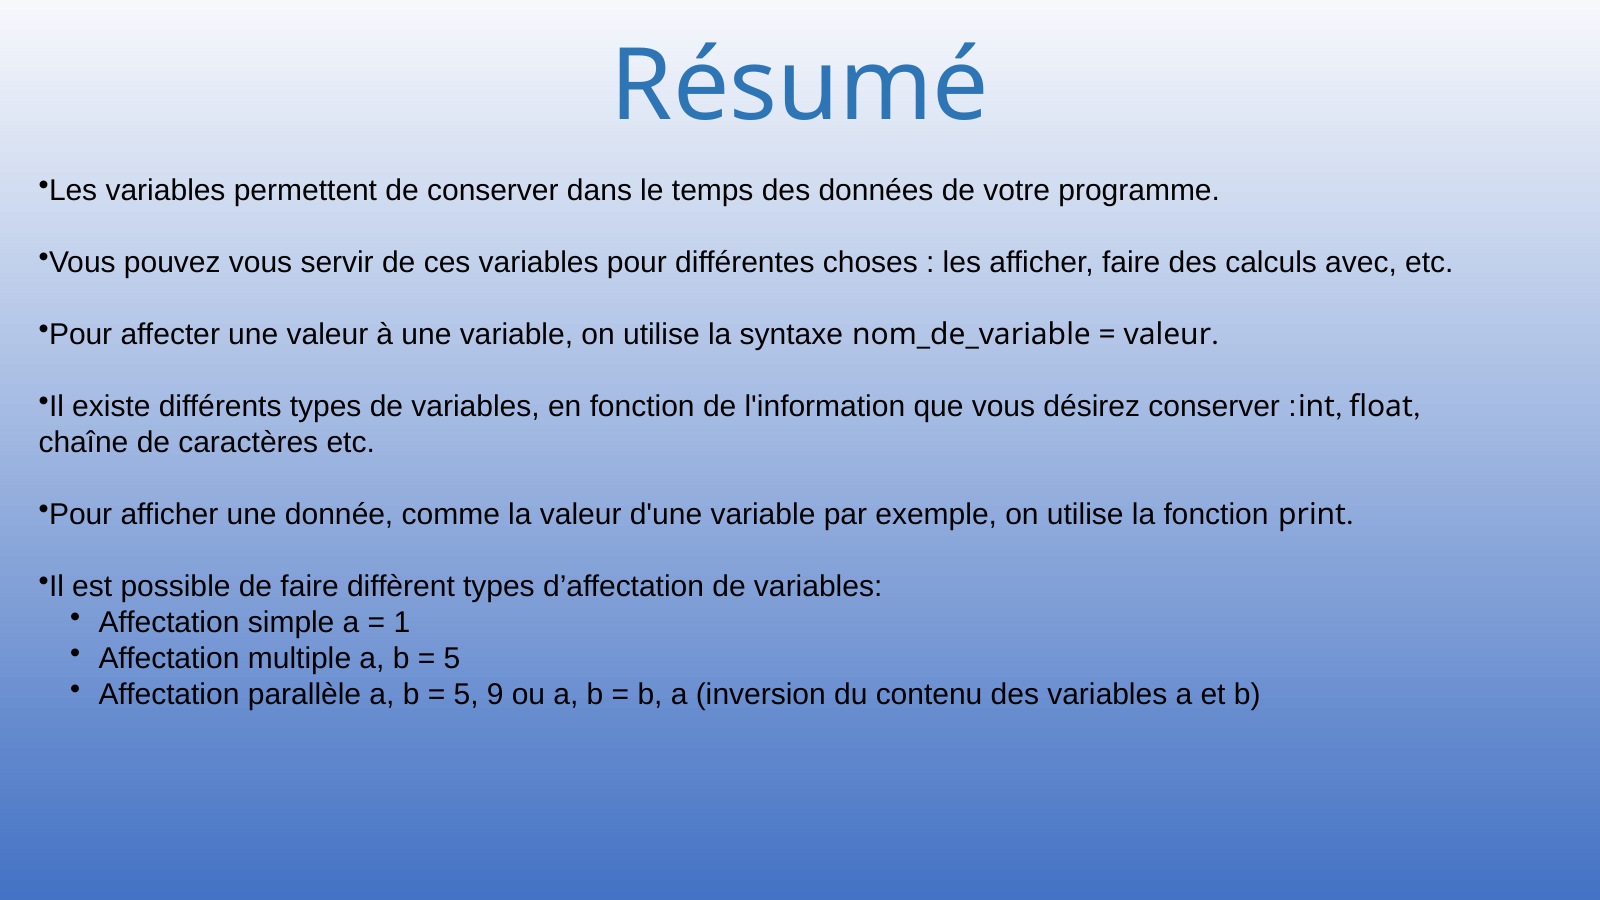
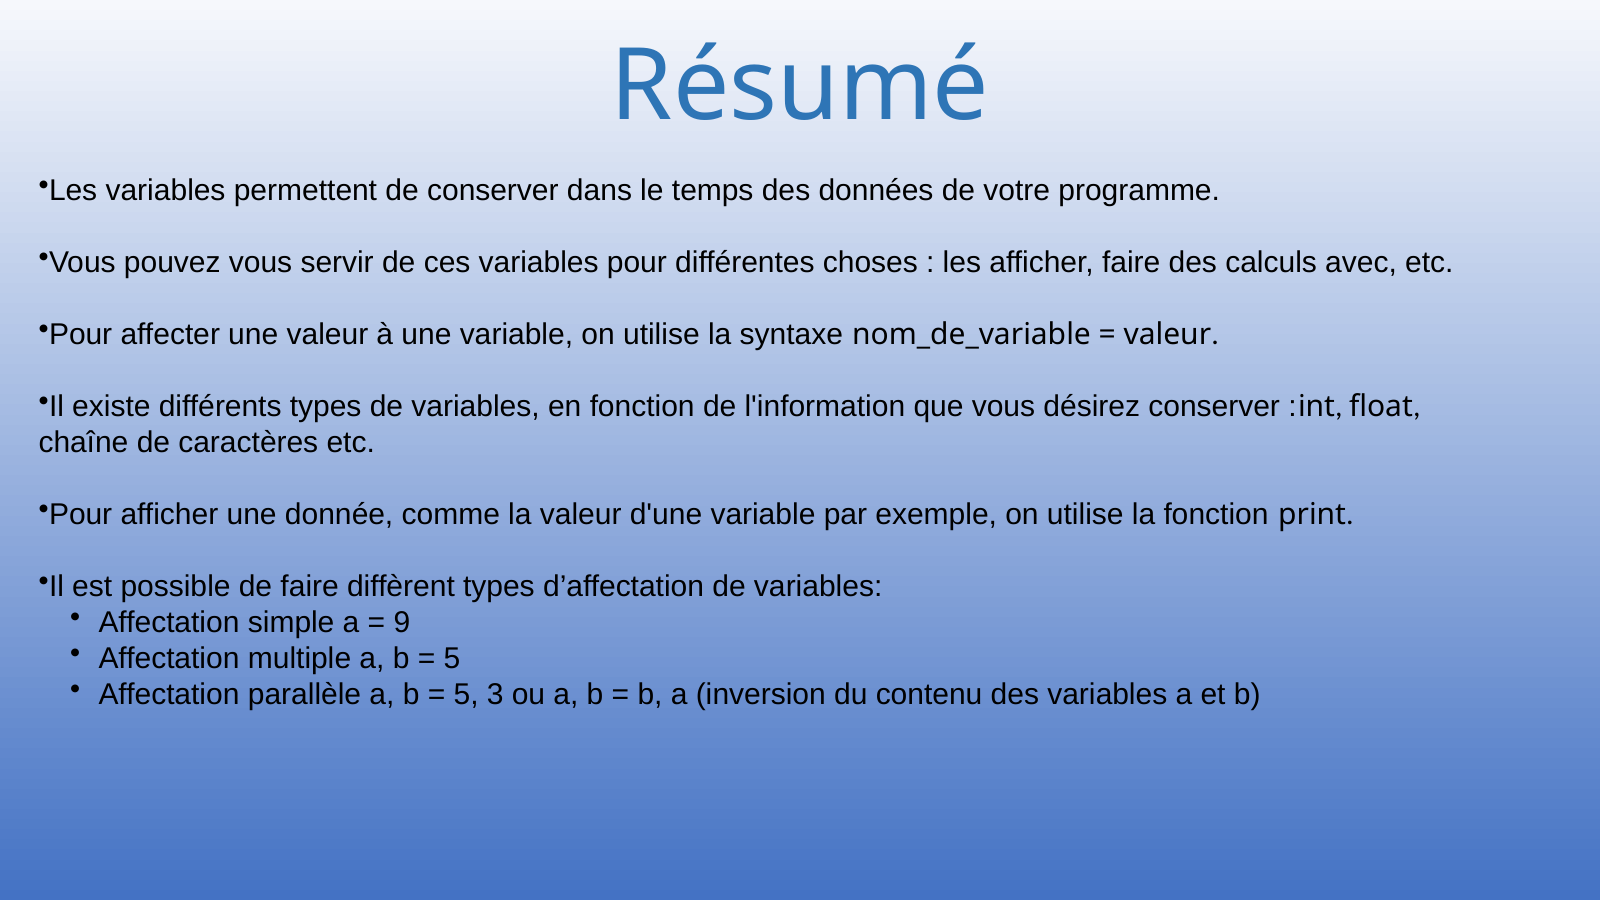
1: 1 -> 9 (402, 623)
9: 9 -> 3 (495, 695)
